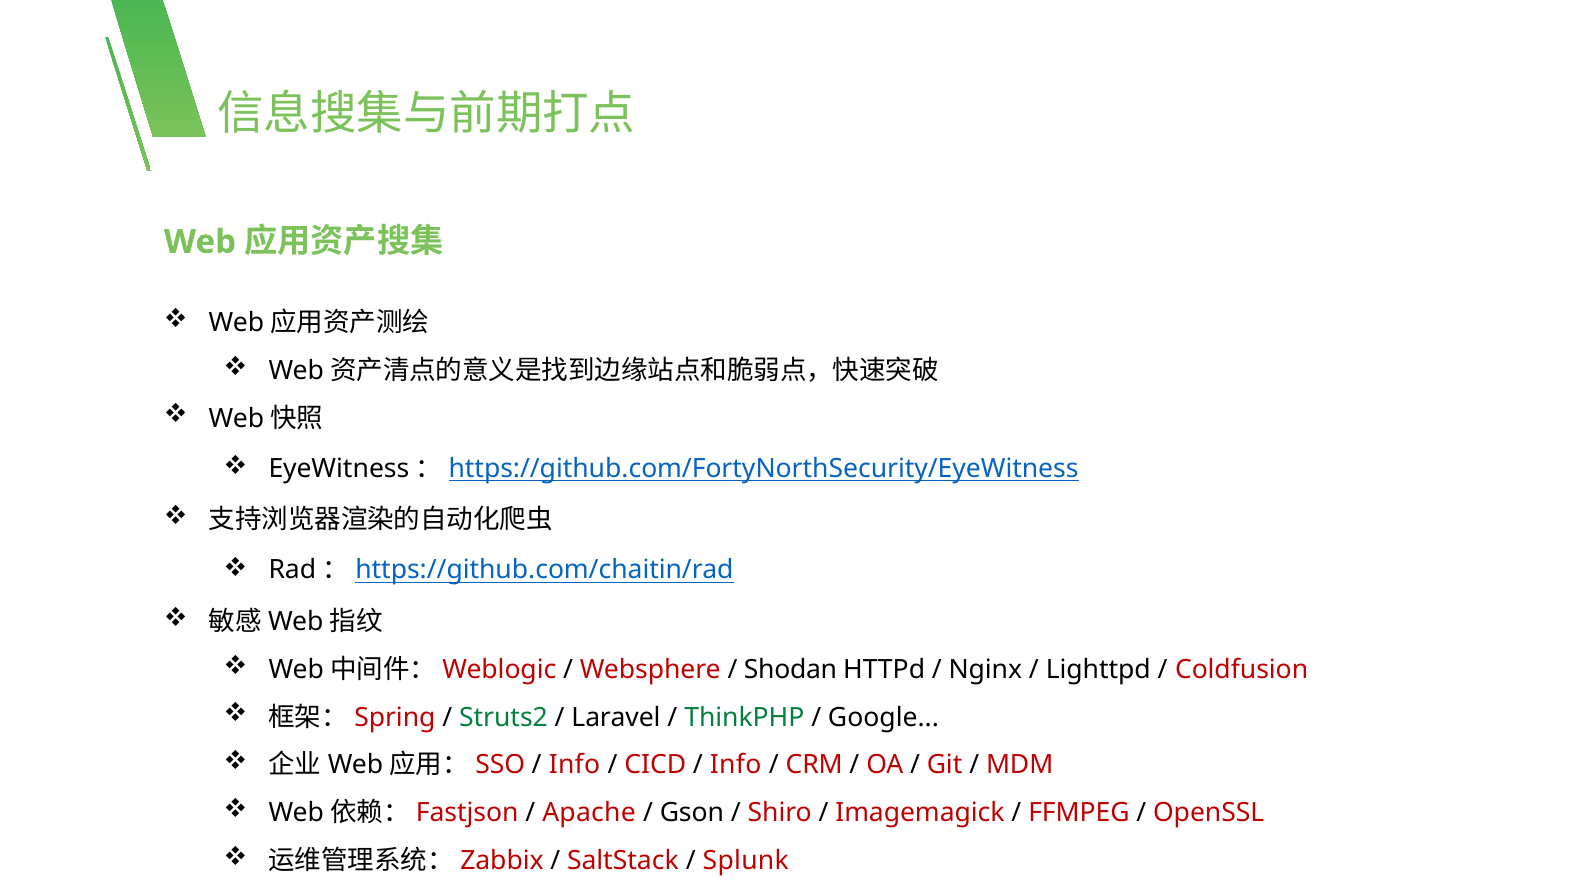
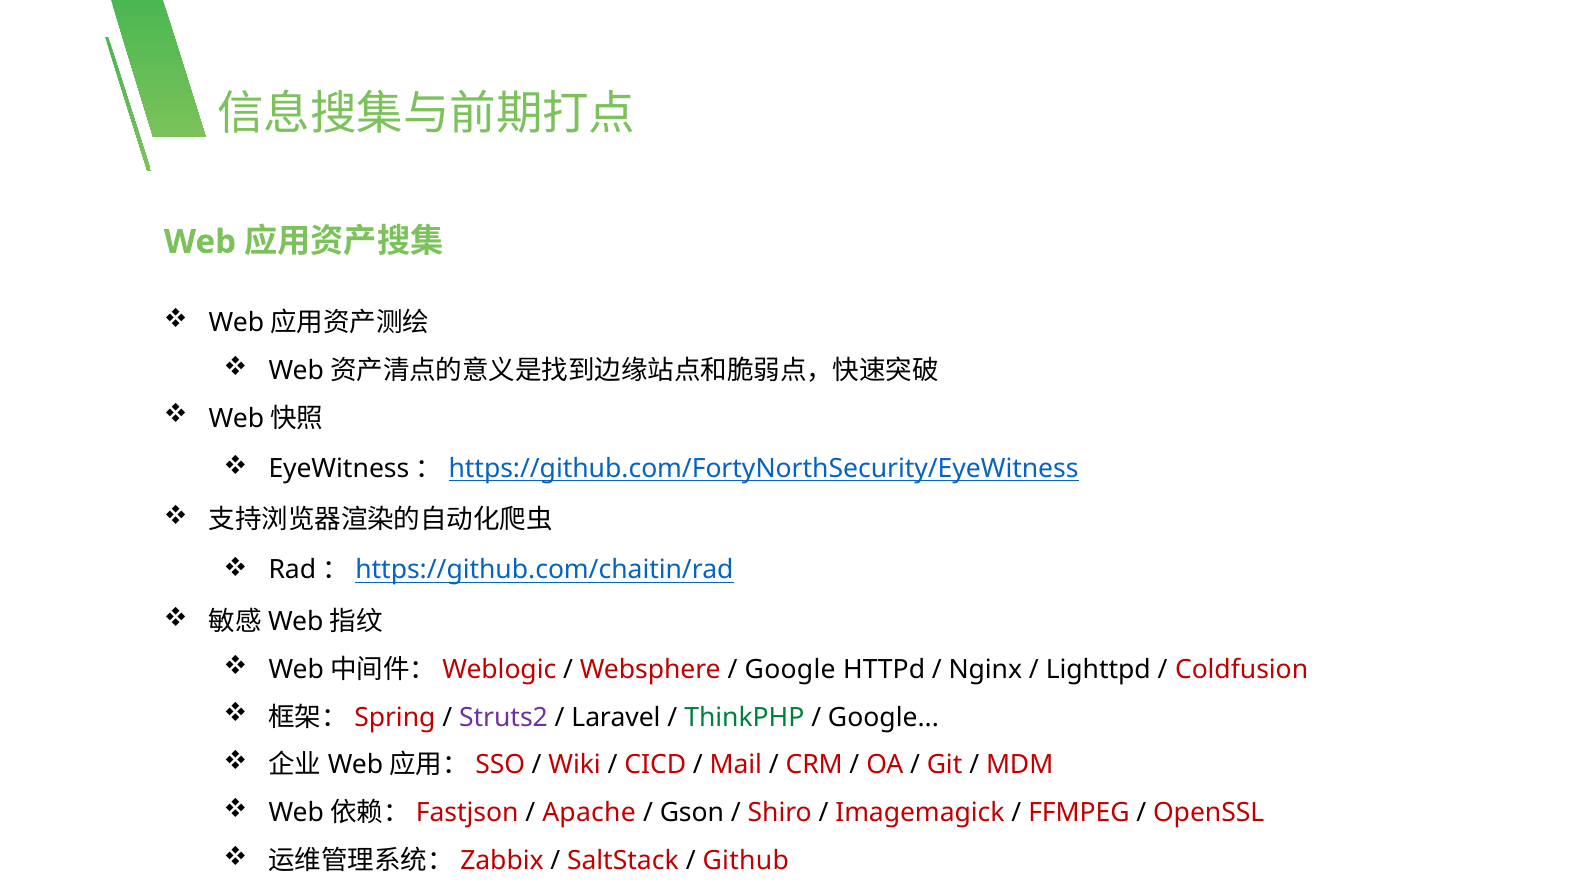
Shodan: Shodan -> Google (790, 670)
Struts2 colour: green -> purple (504, 718)
Info: Info -> Wiki (575, 766)
Info: Info -> Mail (736, 766)
Splunk: Splunk -> Github (746, 861)
